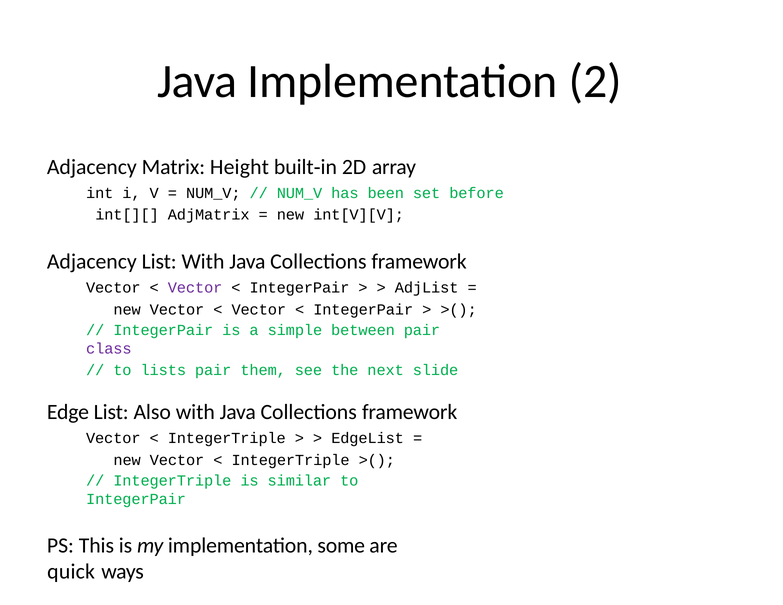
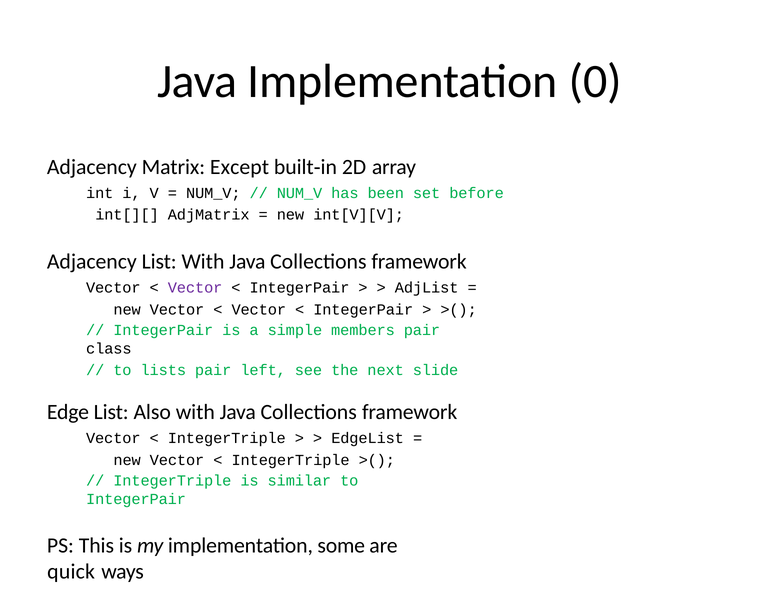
2: 2 -> 0 (595, 82)
Height: Height -> Except (240, 167)
between: between -> members (363, 330)
class colour: purple -> black (109, 348)
them: them -> left (263, 370)
